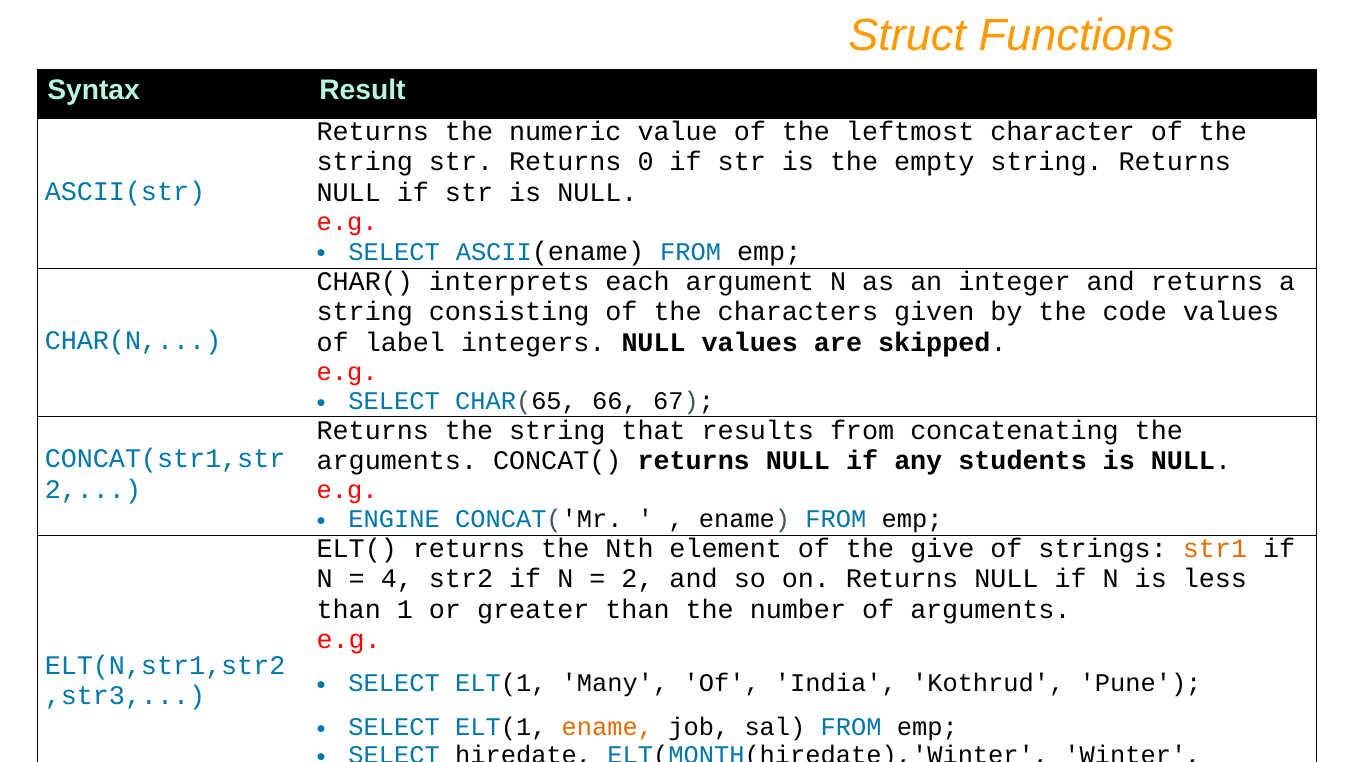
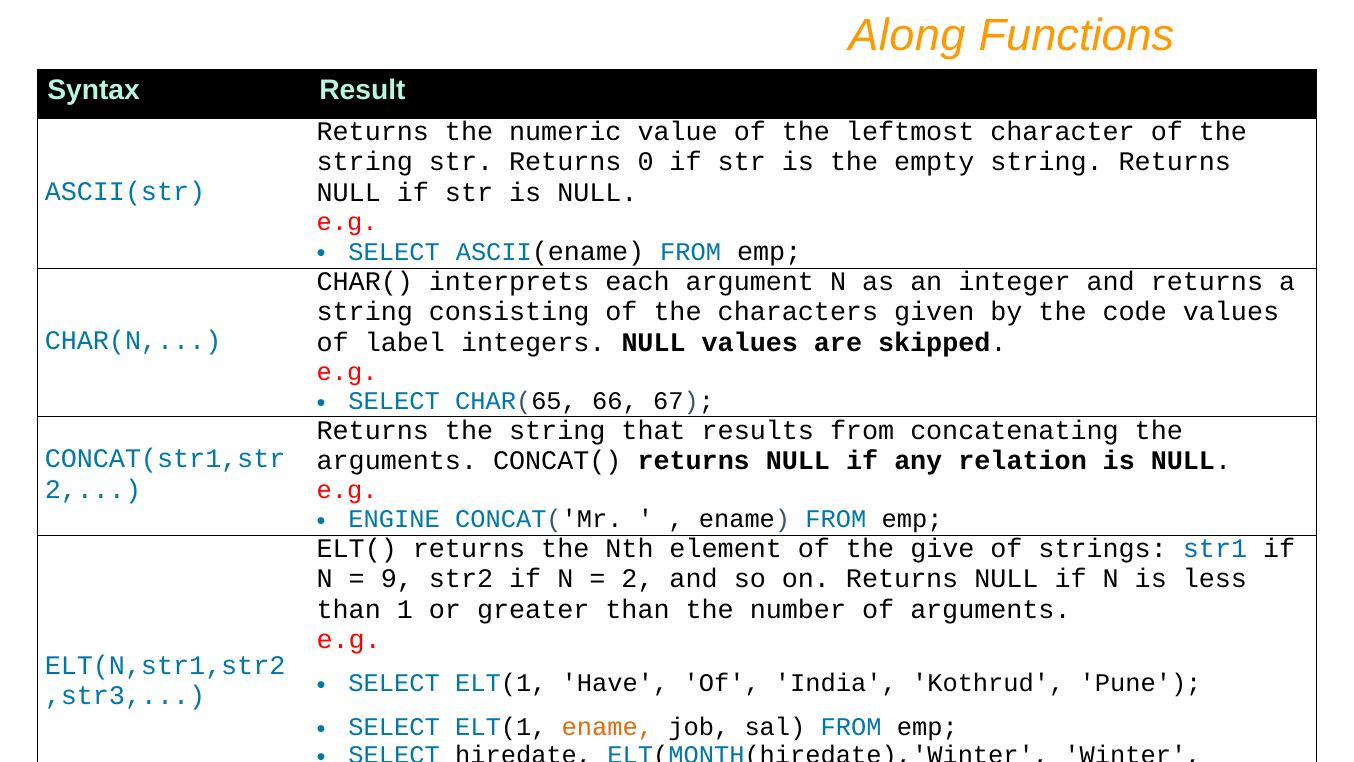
Struct: Struct -> Along (907, 35)
students: students -> relation (1023, 460)
str1 colour: orange -> blue (1215, 548)
4: 4 -> 9 (397, 579)
Many: Many -> Have (615, 683)
